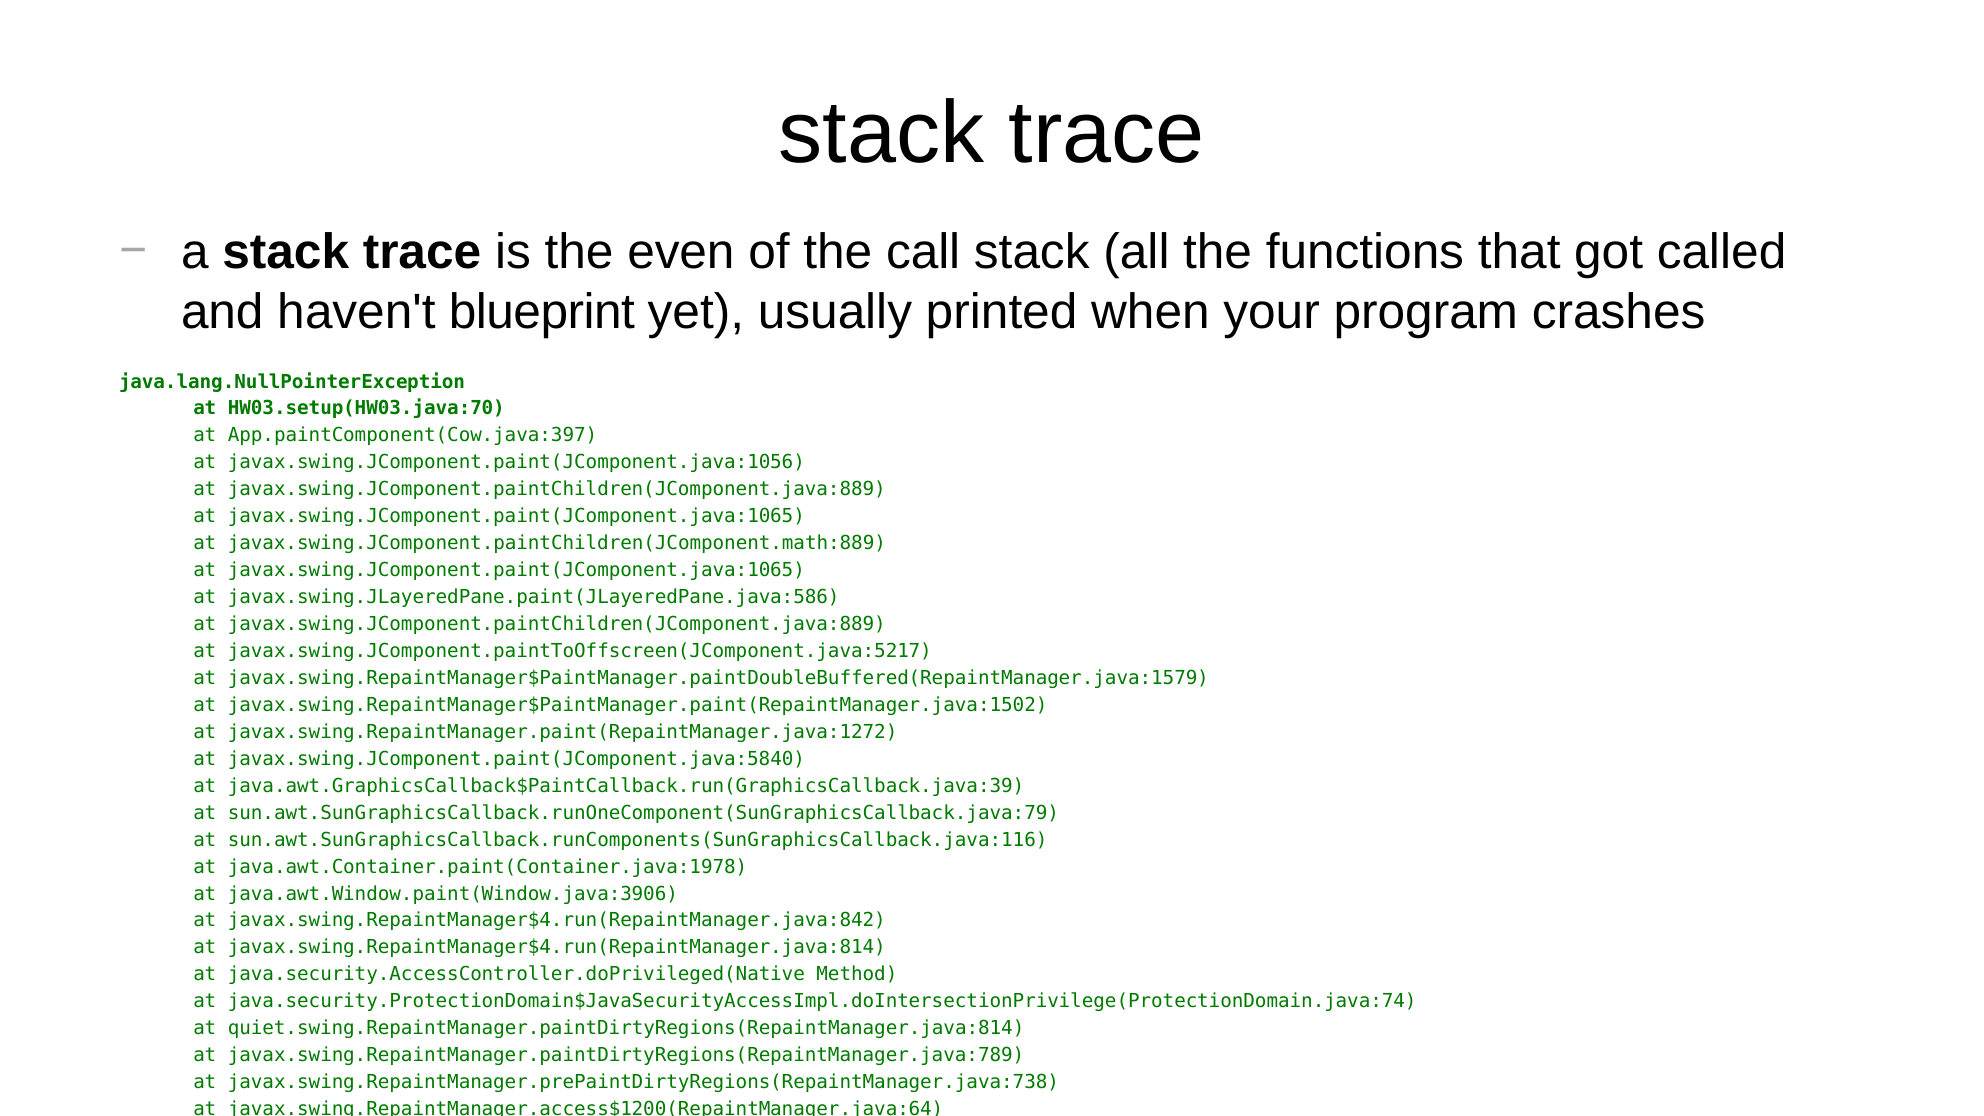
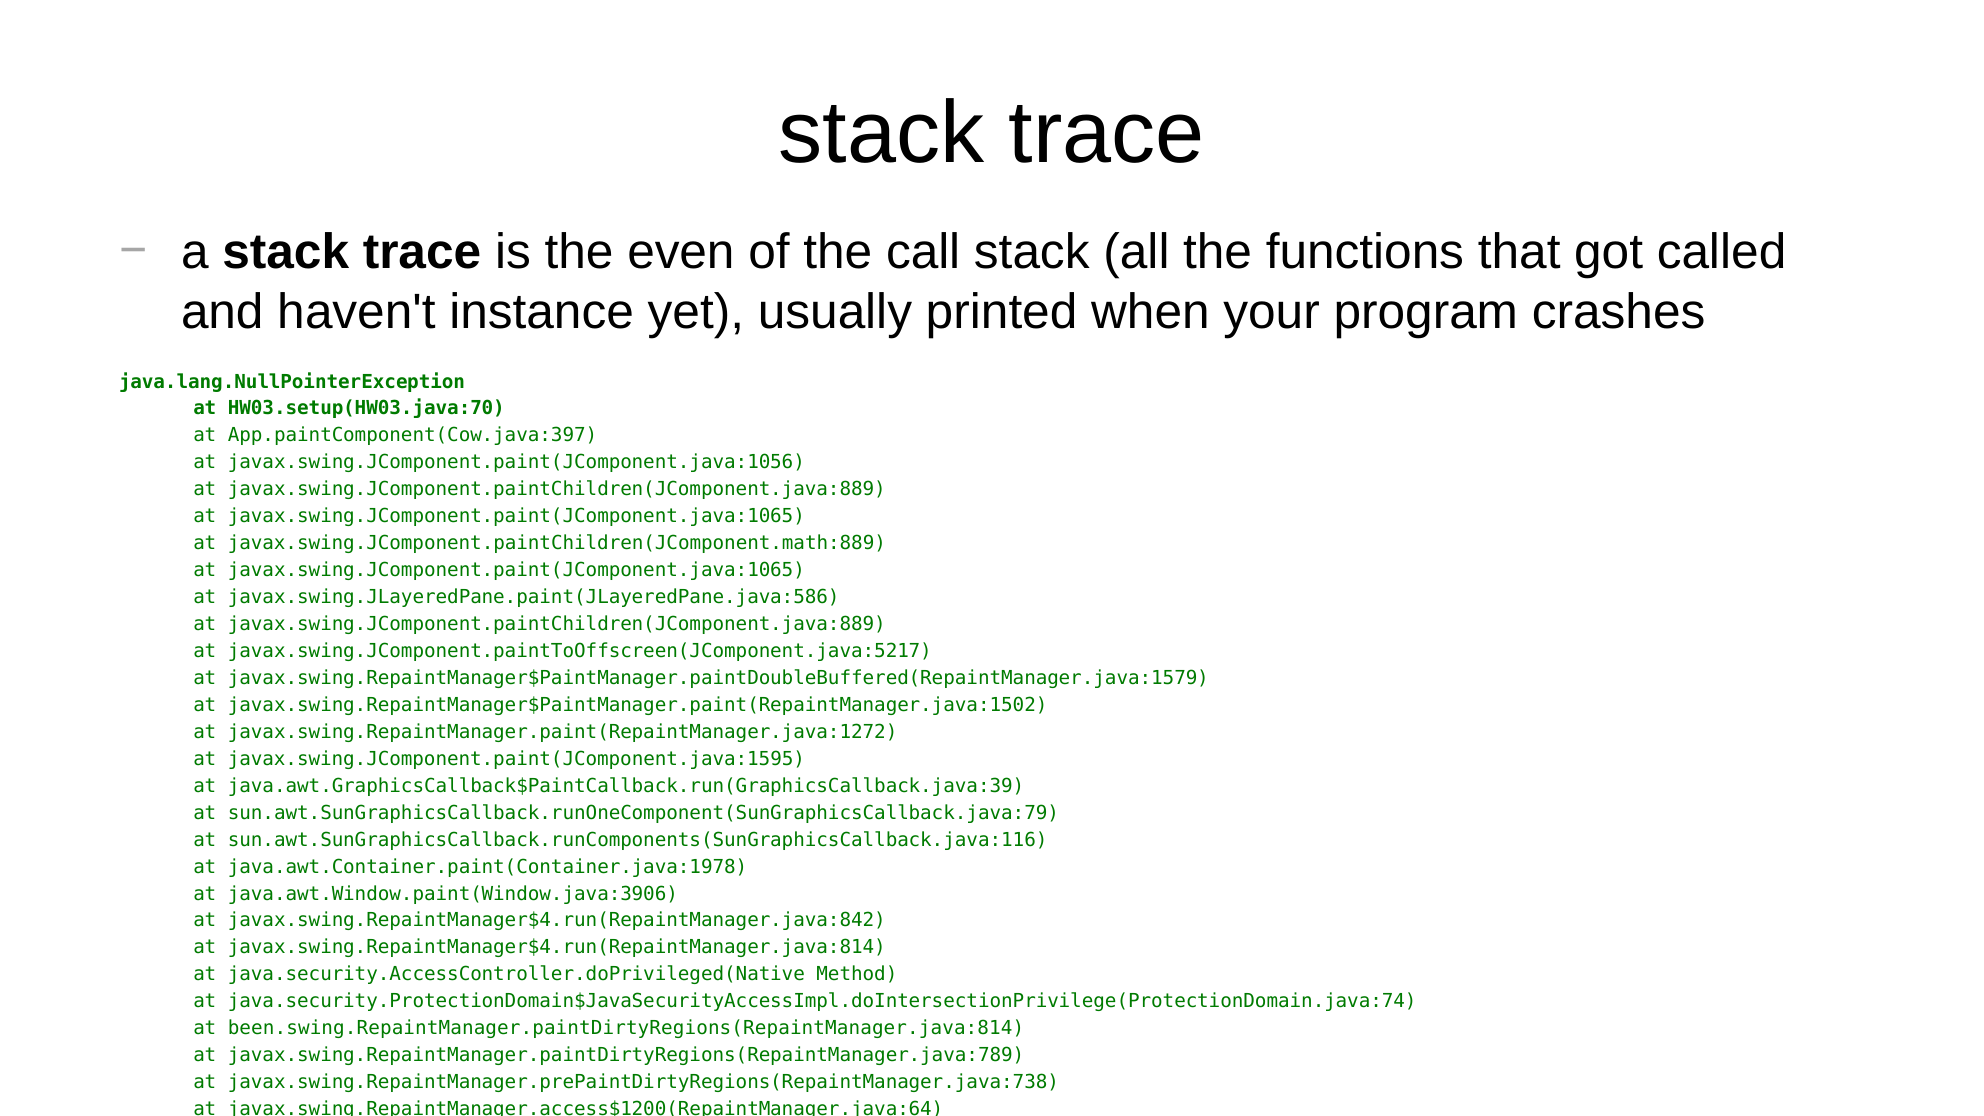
blueprint: blueprint -> instance (542, 312)
javax.swing.JComponent.paint(JComponent.java:5840: javax.swing.JComponent.paint(JComponent.java:5840 -> javax.swing.JComponent.paint(JComponent.java:1595 (516, 759)
quiet.swing.RepaintManager.paintDirtyRegions(RepaintManager.java:814: quiet.swing.RepaintManager.paintDirtyRegions(RepaintManager.java:814 -> been.swing.RepaintManager.paintDirtyRegions(RepaintManager.java:814 (626, 1028)
